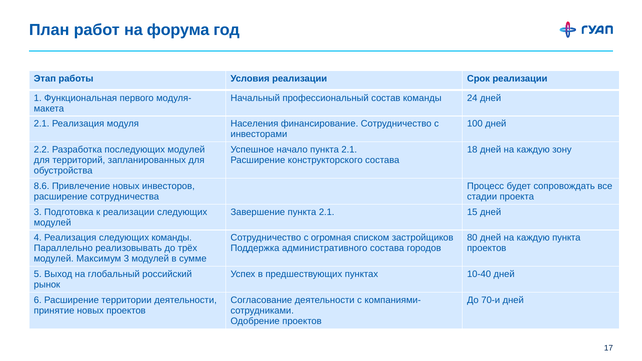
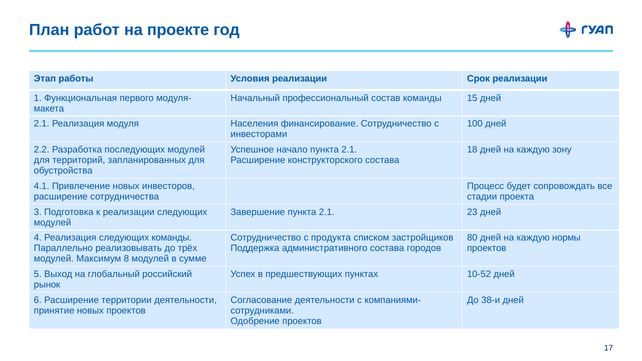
форума: форума -> проекте (178, 30)
24: 24 -> 15 (472, 98)
8.6: 8.6 -> 4.1 (42, 186)
15: 15 -> 23 (472, 212)
огромная: огромная -> продукта (331, 238)
каждую пункта: пункта -> нормы (566, 238)
Максимум 3: 3 -> 8 (126, 259)
10-40: 10-40 -> 10-52 (479, 274)
70-и: 70-и -> 38-и (491, 300)
